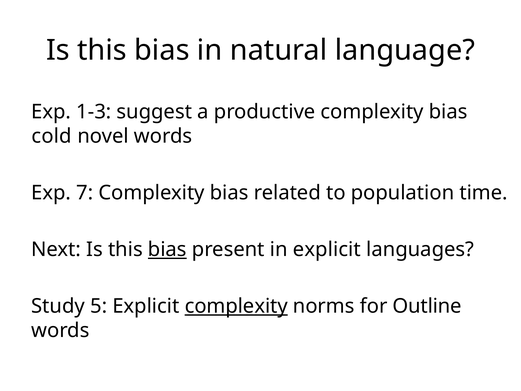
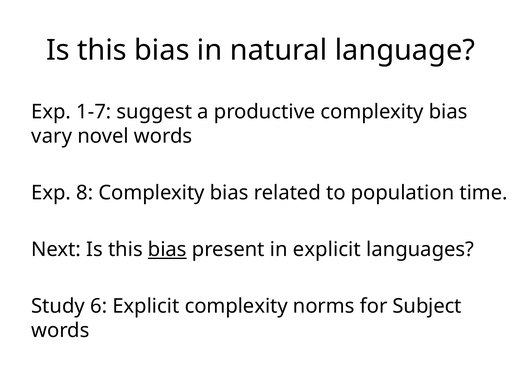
1-3: 1-3 -> 1-7 (94, 112)
cold: cold -> vary (52, 136)
7: 7 -> 8 (85, 193)
5: 5 -> 6 (99, 306)
complexity underline: present -> none (236, 306)
Outline: Outline -> Subject (427, 306)
